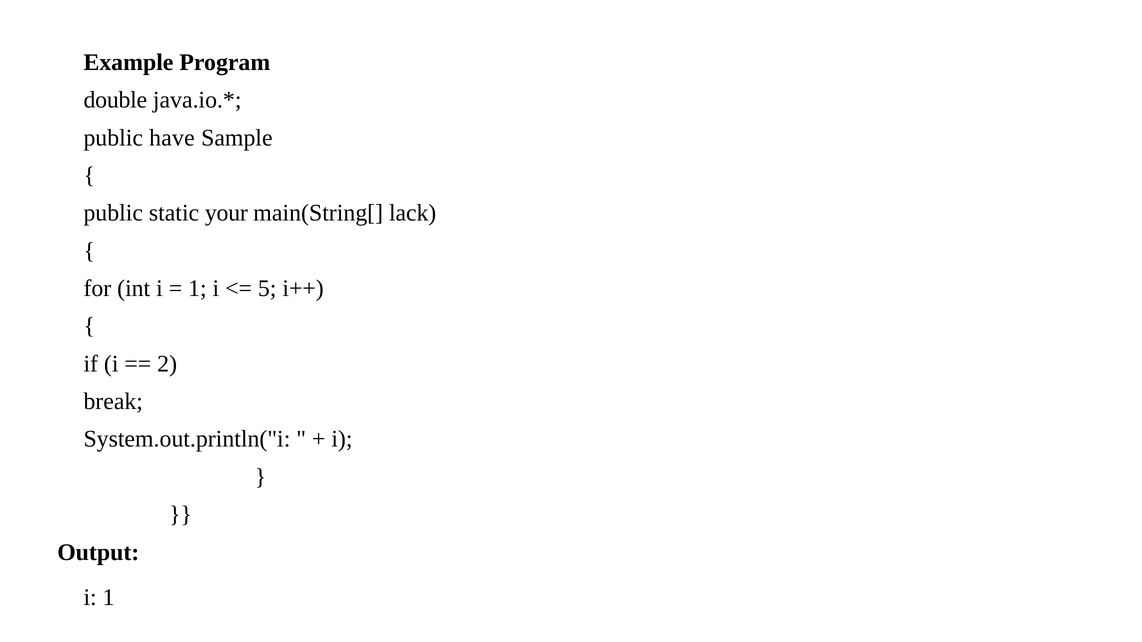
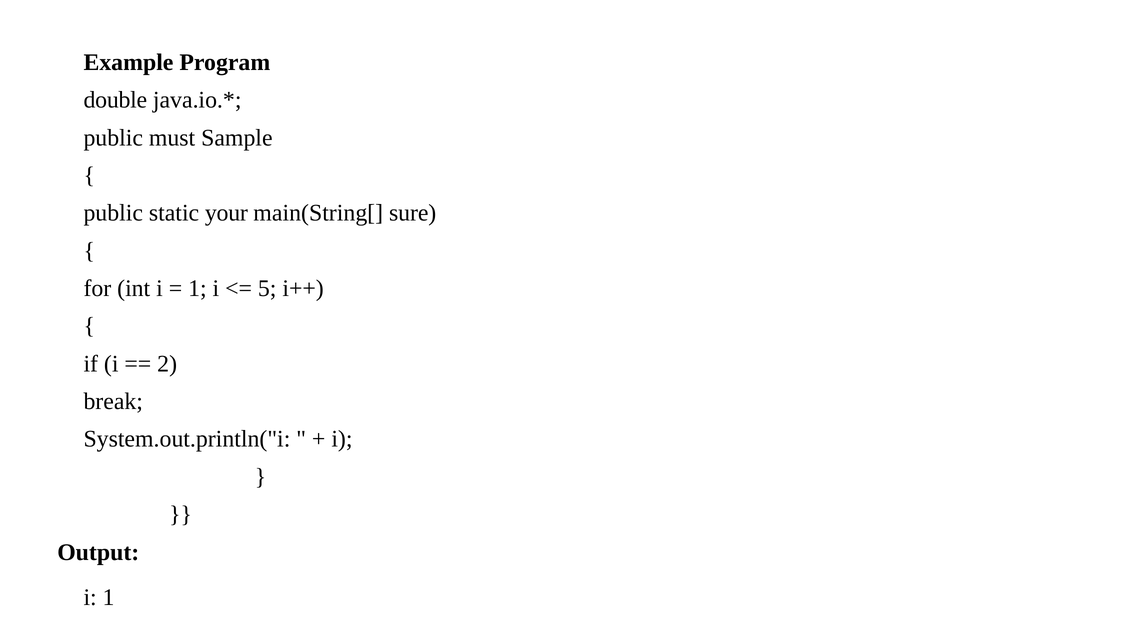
have: have -> must (172, 138)
lack: lack -> sure (413, 213)
